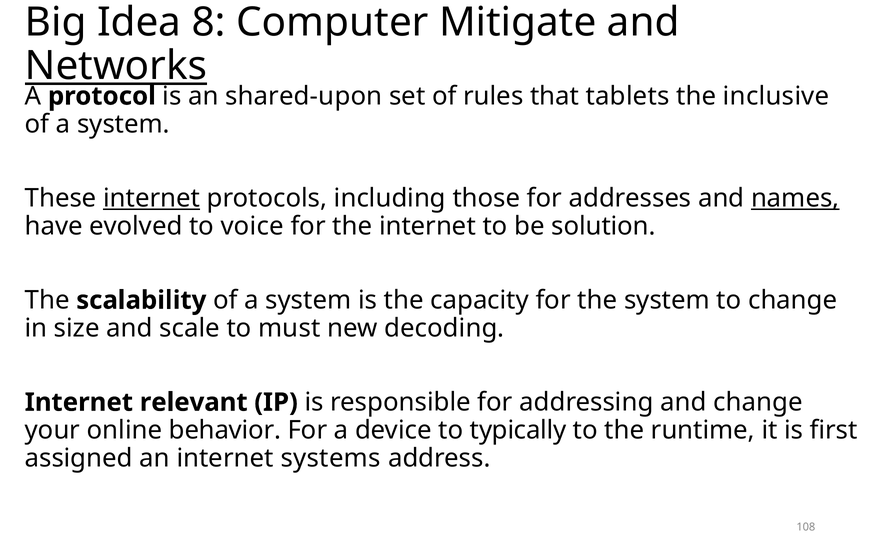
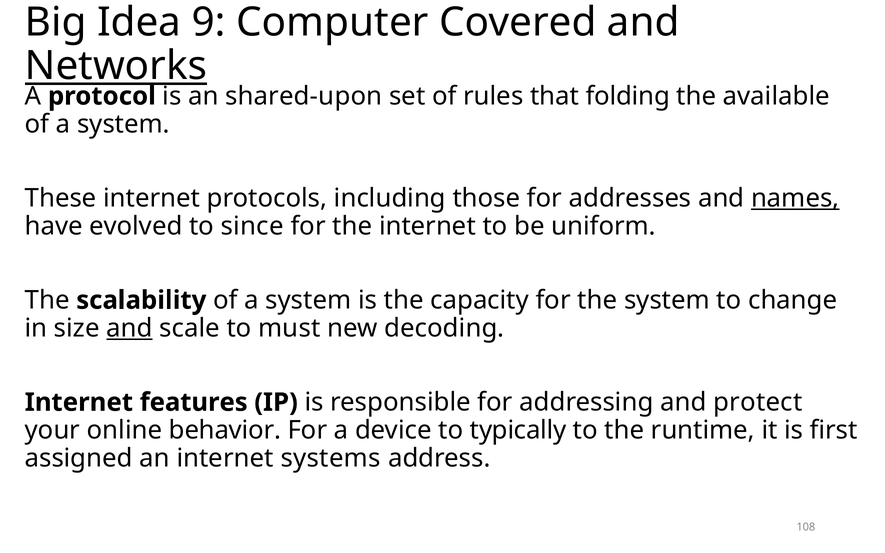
8: 8 -> 9 (209, 22)
Mitigate: Mitigate -> Covered (518, 22)
tablets: tablets -> folding (628, 96)
inclusive: inclusive -> available (776, 96)
internet underline: present -> none (152, 198)
voice: voice -> since (252, 226)
solution: solution -> uniform (604, 226)
and underline: none -> present (130, 328)
relevant: relevant -> features (194, 402)
and change: change -> protect (758, 402)
